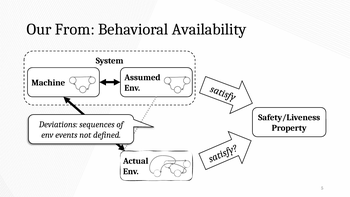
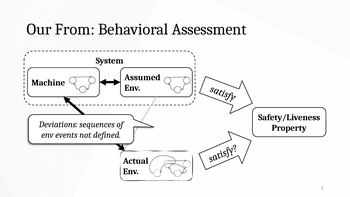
Availability: Availability -> Assessment (209, 29)
